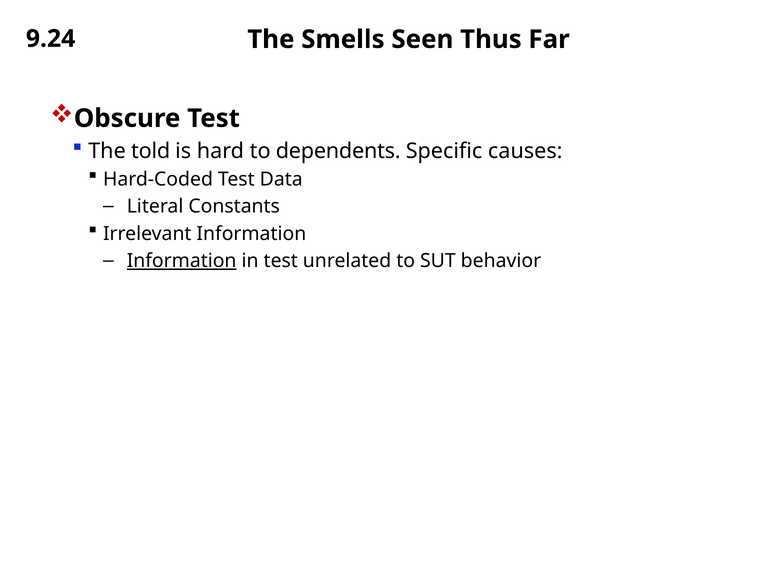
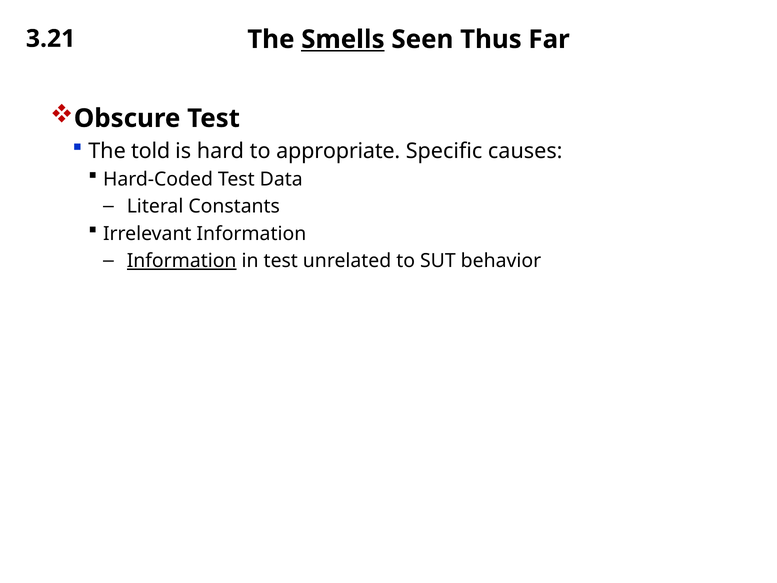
9.24: 9.24 -> 3.21 (51, 39)
Smells underline: none -> present (343, 39)
dependents: dependents -> appropriate (338, 151)
